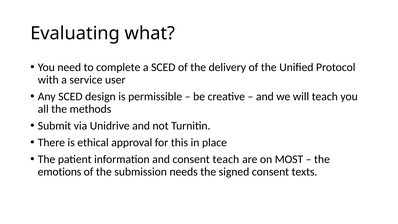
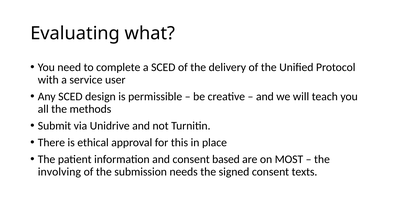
consent teach: teach -> based (226, 159)
emotions: emotions -> involving (59, 172)
